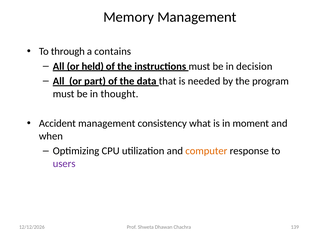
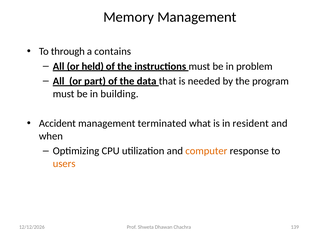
decision: decision -> problem (254, 66)
thought: thought -> building (119, 94)
consistency: consistency -> terminated (162, 124)
moment: moment -> resident (251, 124)
users colour: purple -> orange (64, 164)
